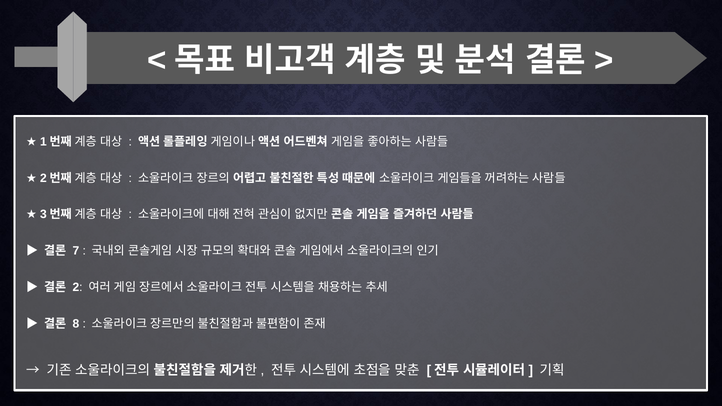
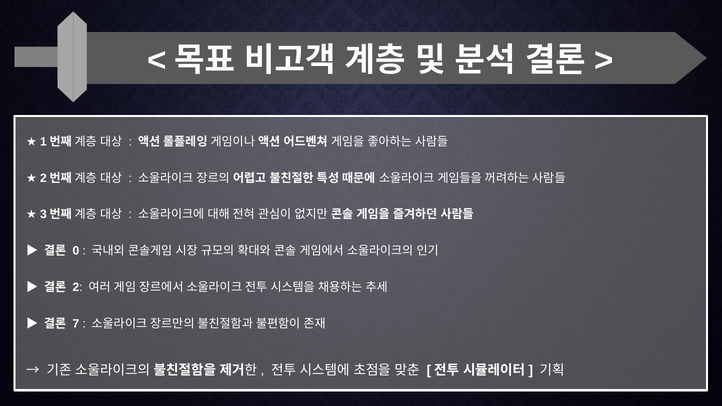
7: 7 -> 0 (76, 251)
8: 8 -> 7 (76, 324)
